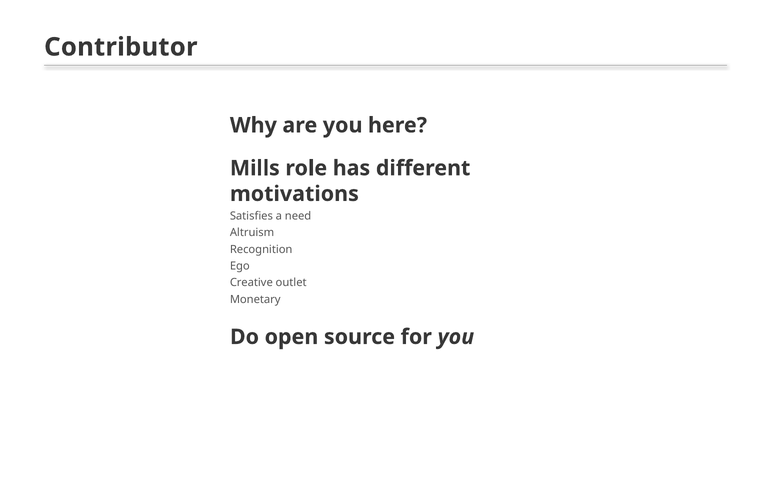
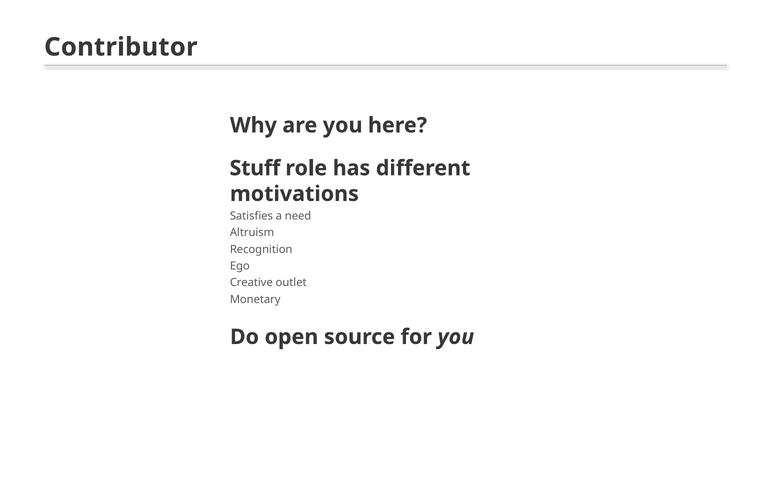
Mills: Mills -> Stuff (255, 168)
